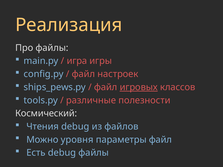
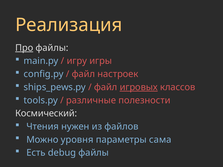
Про underline: none -> present (24, 48)
игра: игра -> игру (77, 61)
Чтения debug: debug -> нужен (75, 127)
параметры файл: файл -> сама (160, 140)
